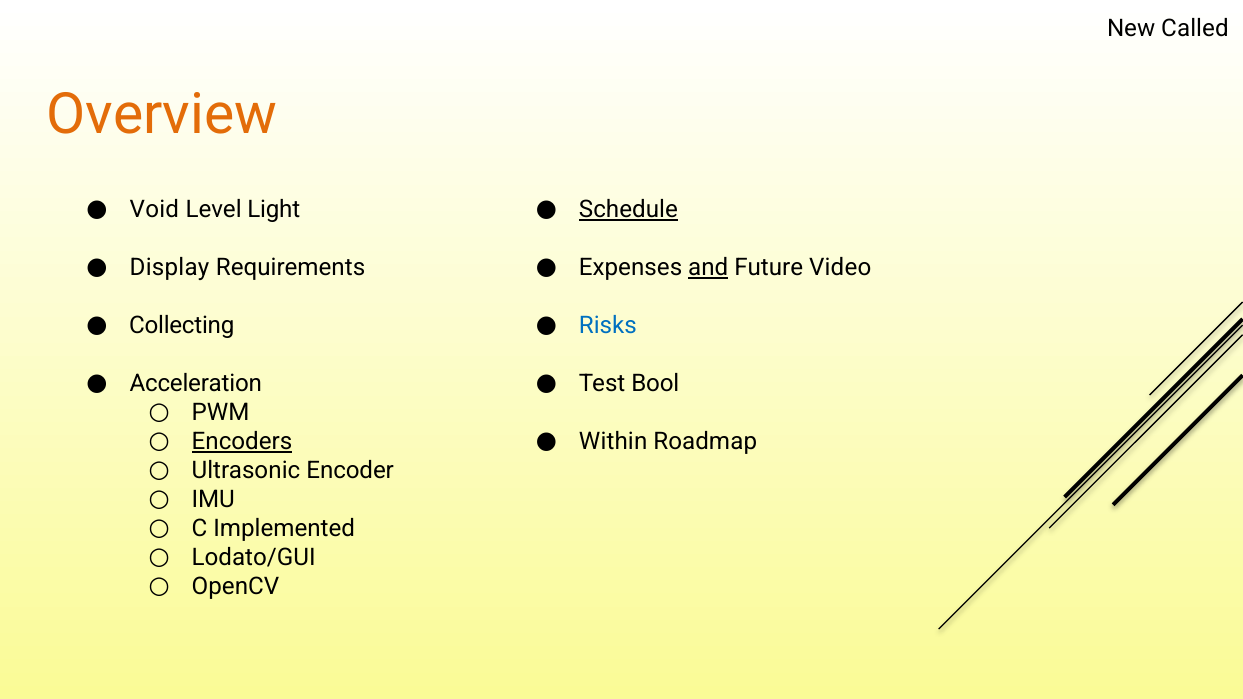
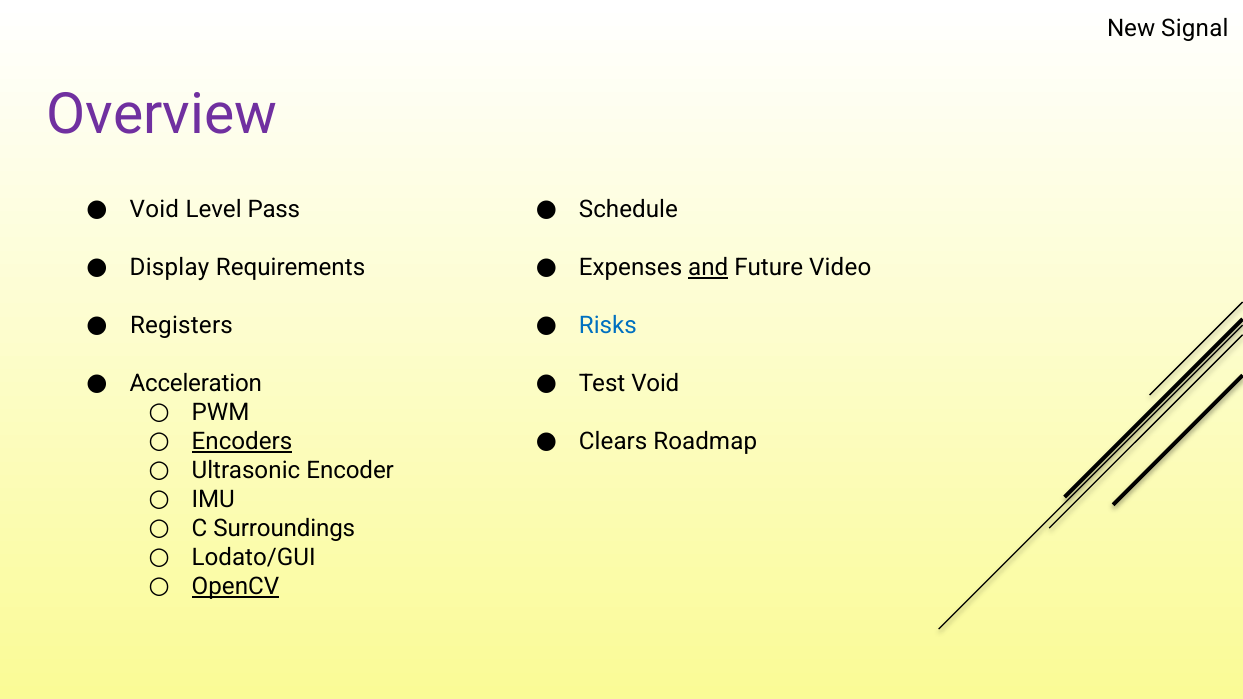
Called: Called -> Signal (1195, 29)
Overview colour: orange -> purple (162, 114)
Light: Light -> Pass (274, 210)
Schedule underline: present -> none (628, 210)
Collecting: Collecting -> Registers (181, 326)
Test Bool: Bool -> Void (655, 384)
Within: Within -> Clears (613, 442)
Implemented: Implemented -> Surroundings (284, 529)
OpenCV underline: none -> present (235, 587)
